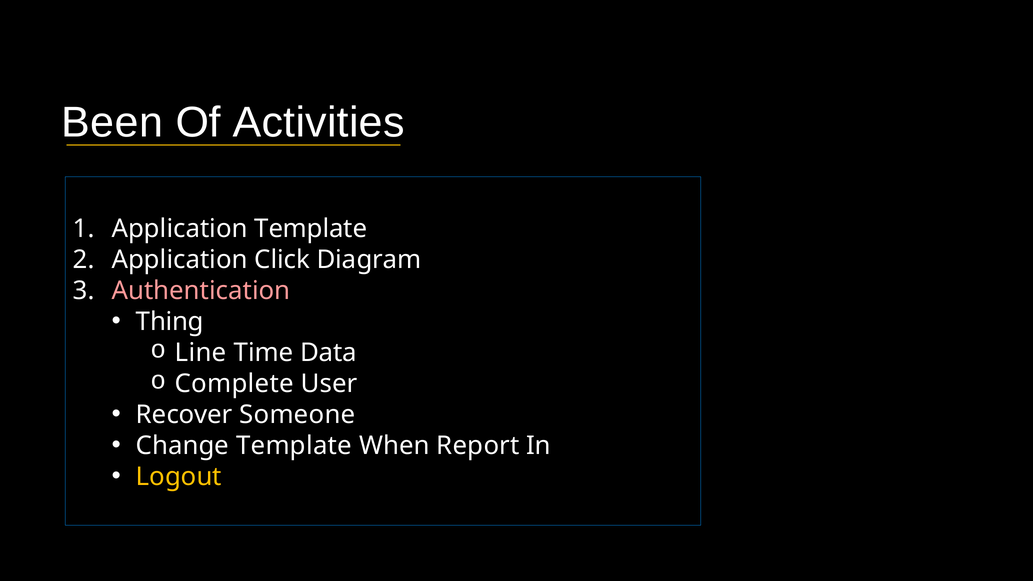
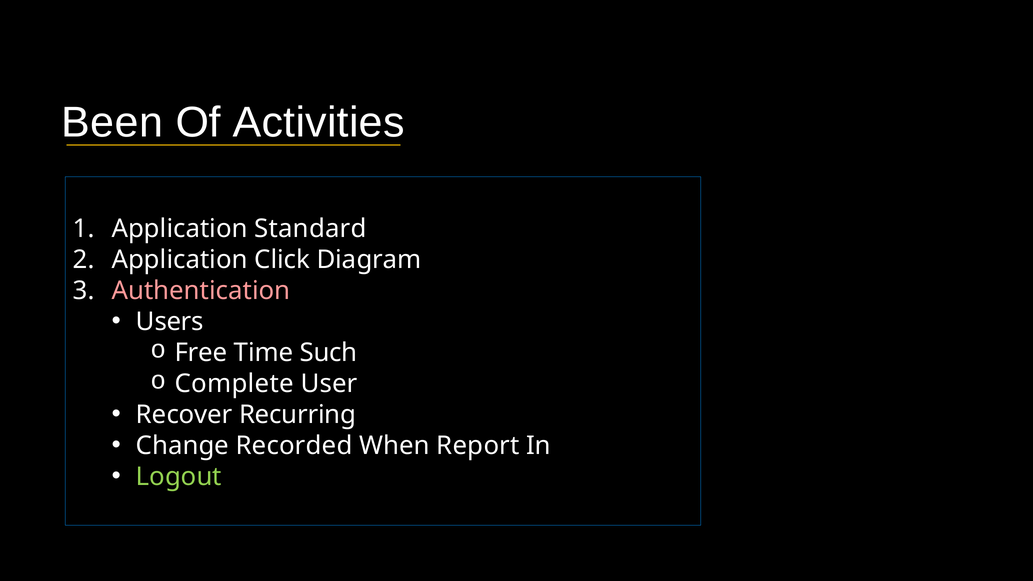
Application Template: Template -> Standard (311, 229)
Thing: Thing -> Users (170, 322)
Line: Line -> Free (201, 353)
Data: Data -> Such (329, 353)
Someone: Someone -> Recurring (298, 415)
Change Template: Template -> Recorded (294, 446)
Logout colour: yellow -> light green (179, 477)
